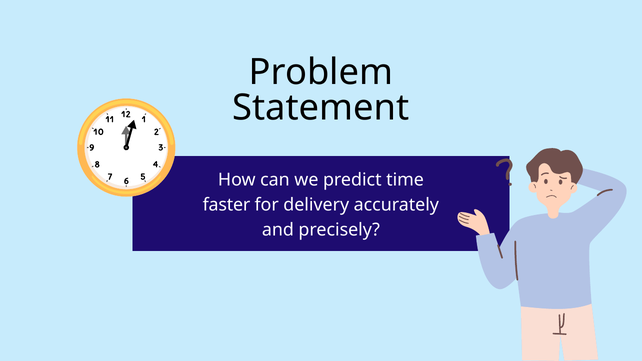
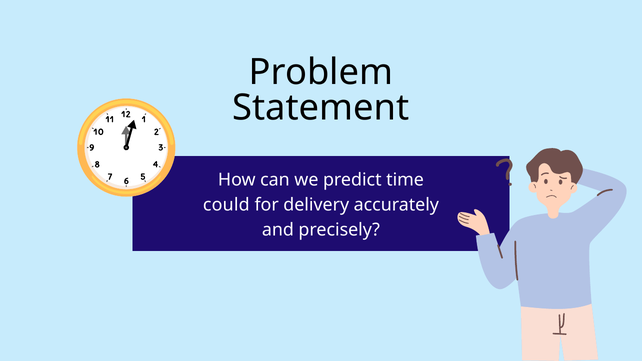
faster: faster -> could (226, 205)
